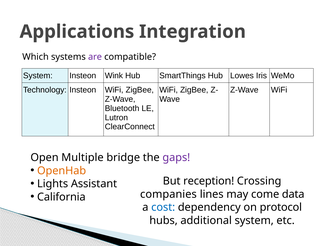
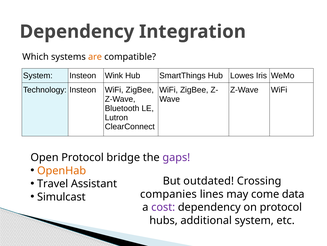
Applications: Applications -> Dependency (77, 32)
are colour: purple -> orange (95, 57)
Open Multiple: Multiple -> Protocol (83, 157)
reception: reception -> outdated (209, 181)
Lights: Lights -> Travel (53, 183)
California: California -> Simulcast (61, 196)
cost colour: blue -> purple (163, 207)
